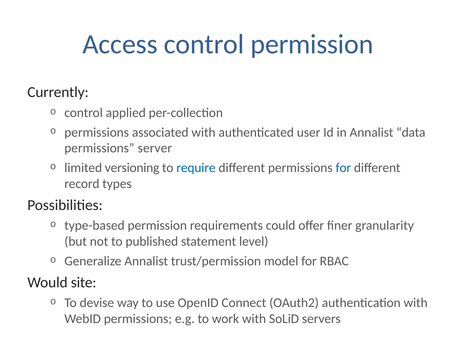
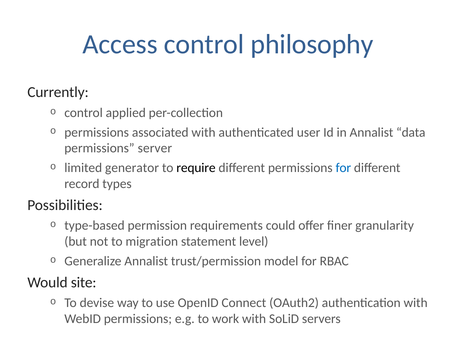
control permission: permission -> philosophy (312, 44)
versioning: versioning -> generator (132, 168)
require colour: blue -> black (196, 168)
published: published -> migration (152, 242)
